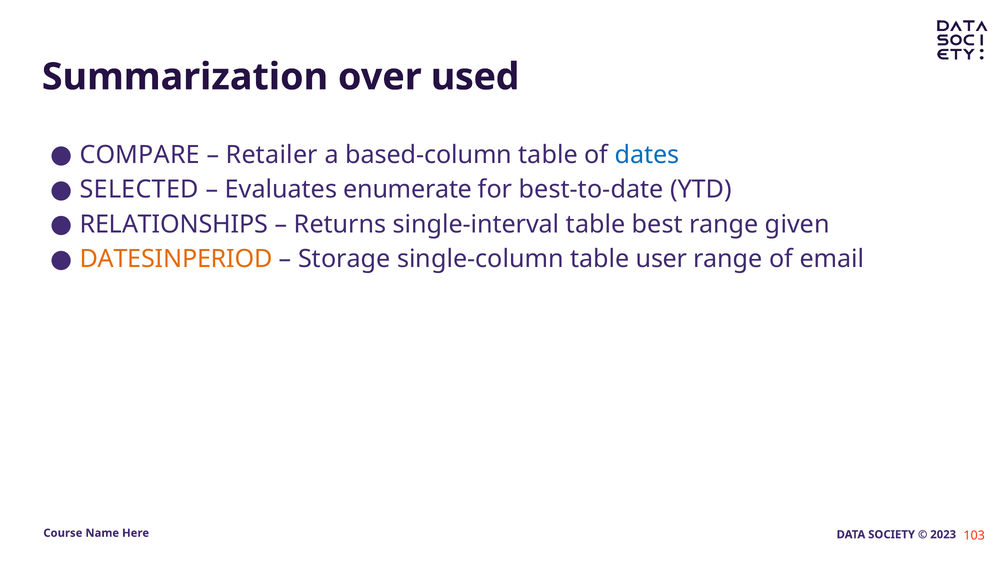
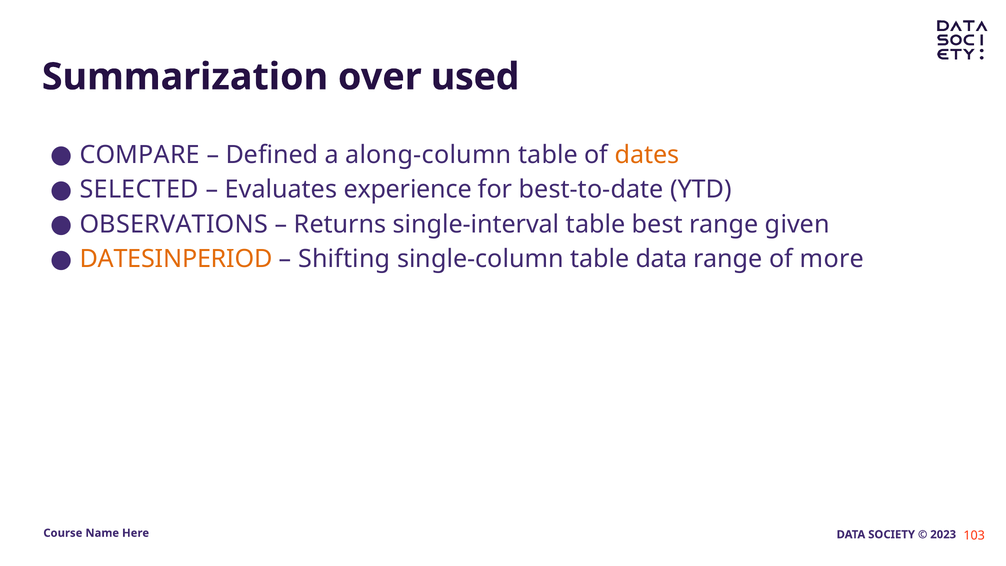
Retailer: Retailer -> Defined (272, 155)
based-column: based-column -> along-column (428, 155)
dates colour: blue -> orange (647, 155)
enumerate: enumerate -> experience (408, 190)
RELATIONSHIPS: RELATIONSHIPS -> OBSERVATIONS (174, 224)
Storage: Storage -> Shifting (344, 259)
table user: user -> data (662, 259)
email: email -> more (832, 259)
